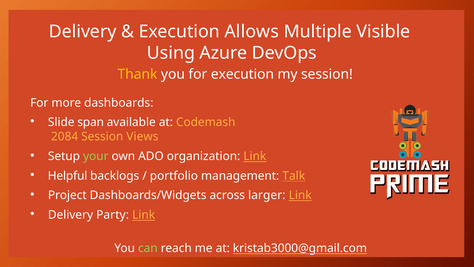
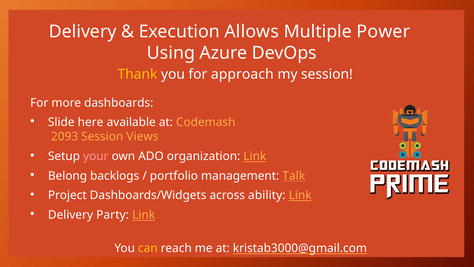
Visible: Visible -> Power (383, 31)
for execution: execution -> approach (242, 74)
span: span -> here (91, 122)
2084: 2084 -> 2093 (65, 137)
your colour: light green -> pink (96, 156)
Helpful: Helpful -> Belong (68, 176)
larger: larger -> ability (267, 195)
can colour: light green -> yellow (148, 248)
